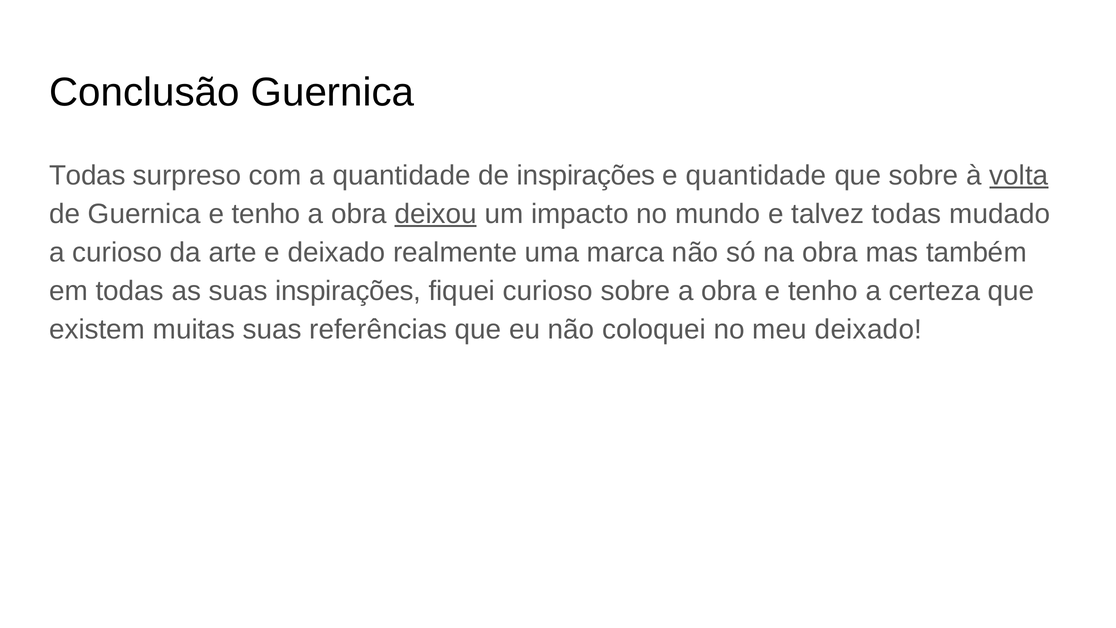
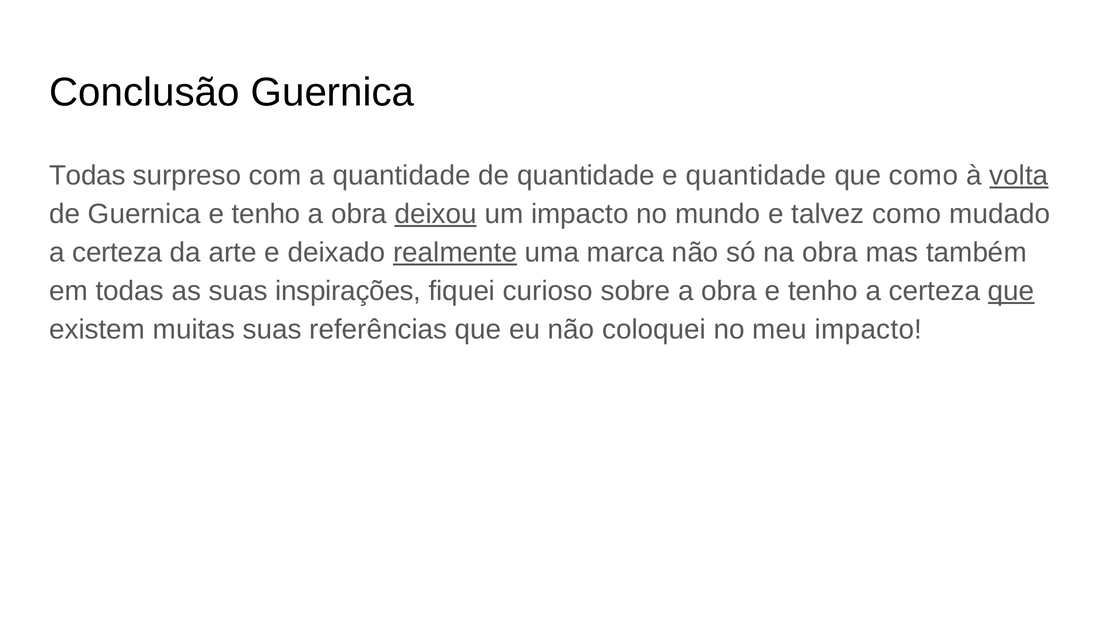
de inspirações: inspirações -> quantidade (586, 176)
que sobre: sobre -> como (923, 176)
talvez todas: todas -> como (907, 214)
curioso: curioso -> certeza (117, 252)
realmente underline: none -> present (455, 252)
que underline: none -> present (1011, 291)
meu deixado: deixado -> impacto (868, 329)
